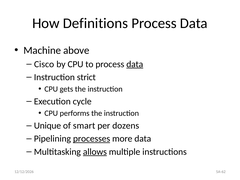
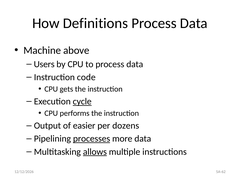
Cisco: Cisco -> Users (44, 64)
data underline: present -> none (135, 64)
strict: strict -> code (86, 77)
cycle underline: none -> present (82, 101)
Unique: Unique -> Output (47, 126)
smart: smart -> easier (84, 126)
